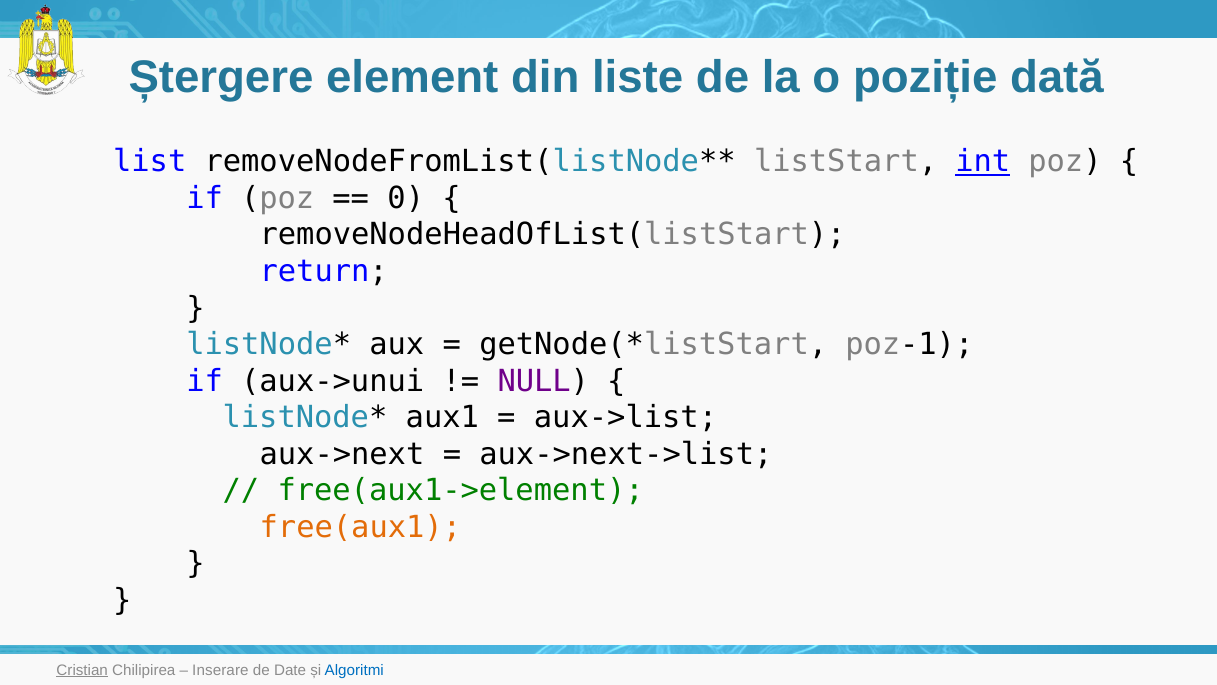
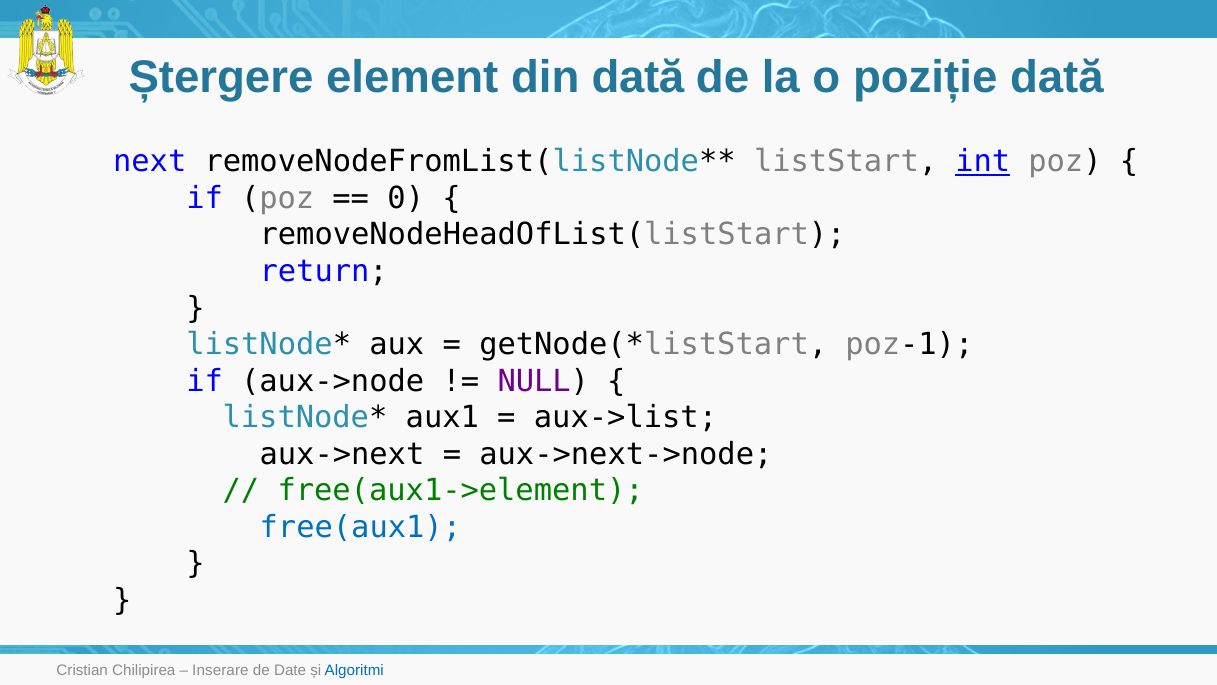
din liste: liste -> dată (638, 77)
list: list -> next (150, 162)
aux->unui: aux->unui -> aux->node (333, 381)
aux->next->list: aux->next->list -> aux->next->node (626, 454)
free(aux1 colour: orange -> blue (360, 527)
Cristian underline: present -> none (82, 670)
